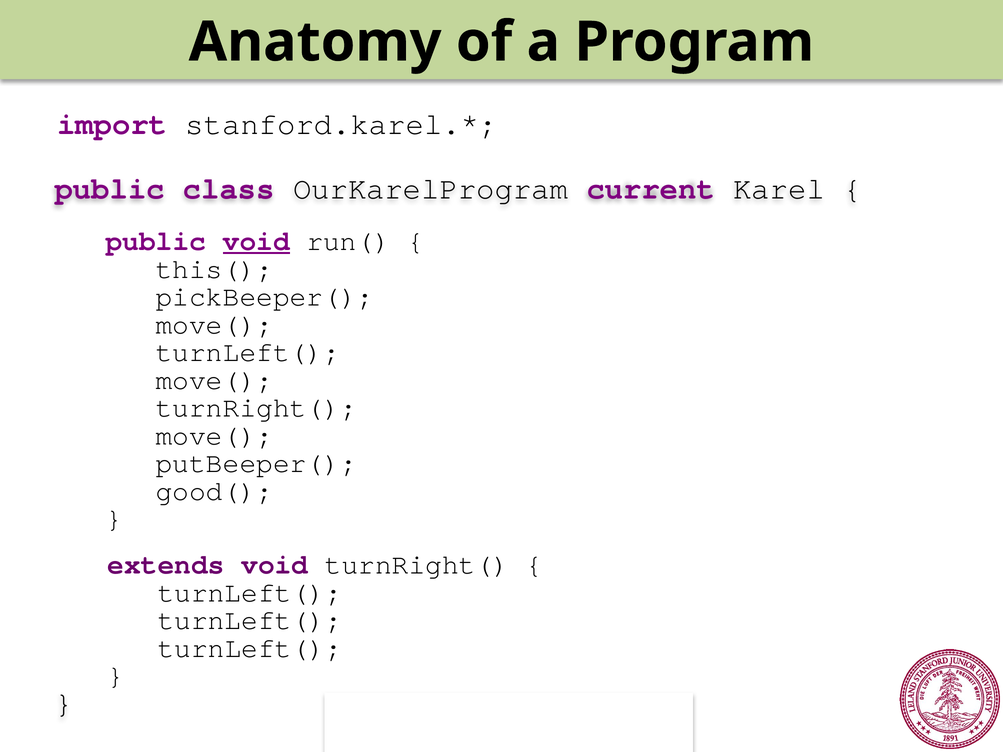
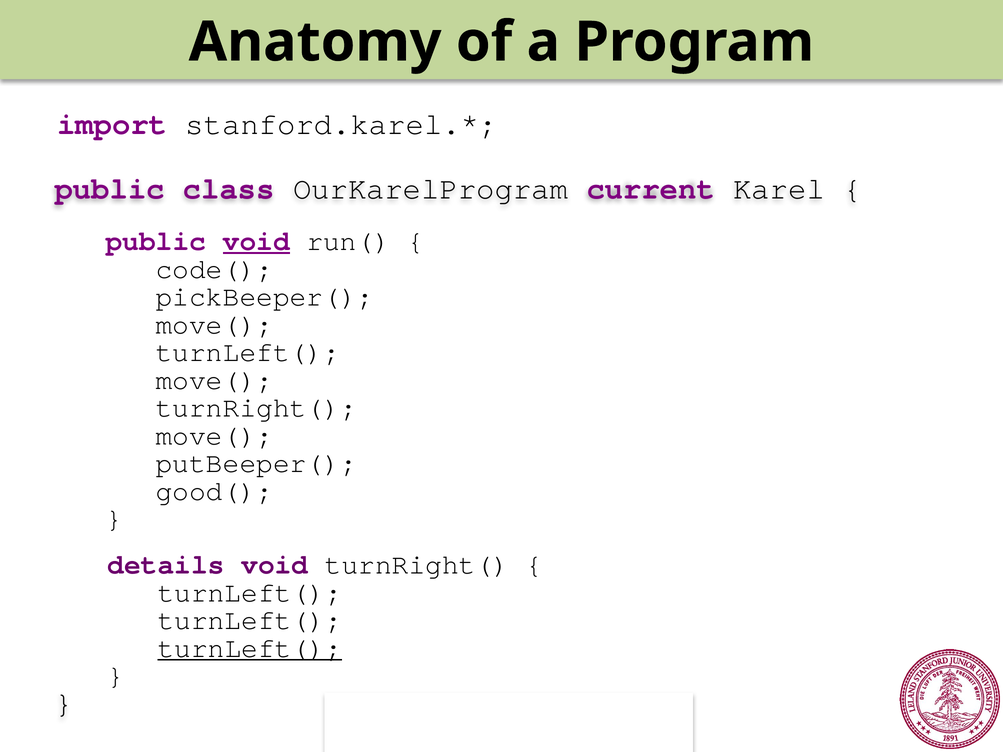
this(: this( -> code( (214, 269)
extends: extends -> details (166, 565)
turnLeft( underline: none -> present (250, 648)
